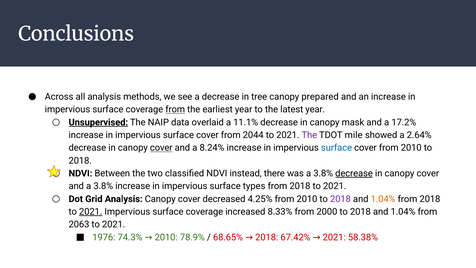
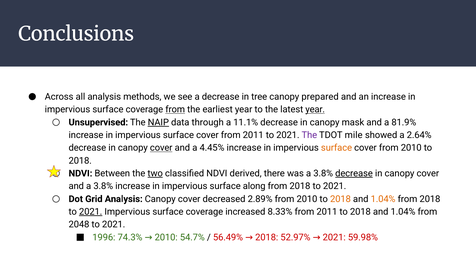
year underline: none -> present (315, 109)
Unsupervised underline: present -> none (98, 122)
NAIP underline: none -> present (158, 122)
overlaid: overlaid -> through (208, 122)
17.2%: 17.2% -> 81.9% (404, 122)
cover from 2044: 2044 -> 2011 (253, 135)
8.24%: 8.24% -> 4.45% (212, 148)
surface colour: blue -> orange (337, 148)
two underline: none -> present (155, 173)
instead: instead -> derived (246, 173)
types: types -> along (254, 186)
4.25%: 4.25% -> 2.89% (260, 199)
2018 colour: purple -> orange (340, 199)
8.33% from 2000: 2000 -> 2011 (327, 212)
2063: 2063 -> 2048 (79, 224)
1976: 1976 -> 1996 (104, 237)
78.9%: 78.9% -> 54.7% (192, 237)
68.65%: 68.65% -> 56.49% (228, 237)
67.42%: 67.42% -> 52.97% (295, 237)
58.38%: 58.38% -> 59.98% (363, 237)
